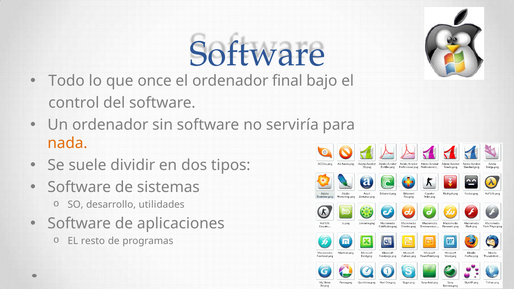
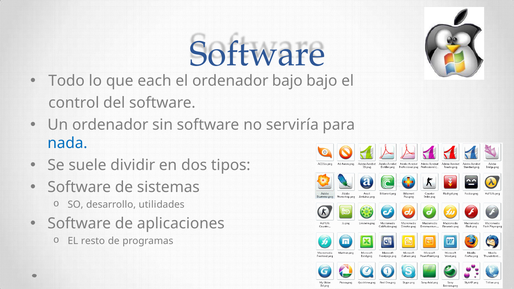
once: once -> each (155, 81)
ordenador final: final -> bajo (287, 81)
nada colour: orange -> blue (67, 143)
